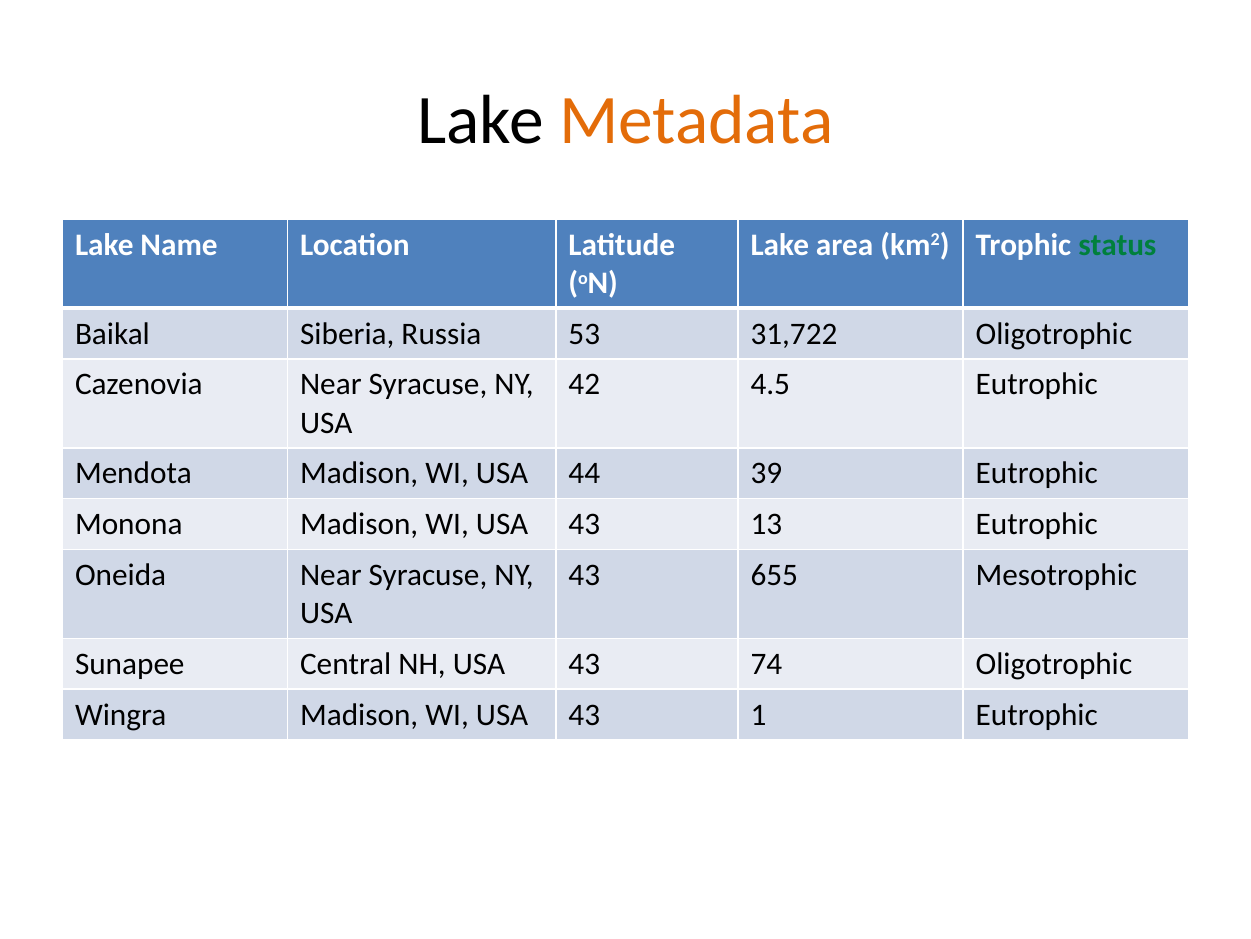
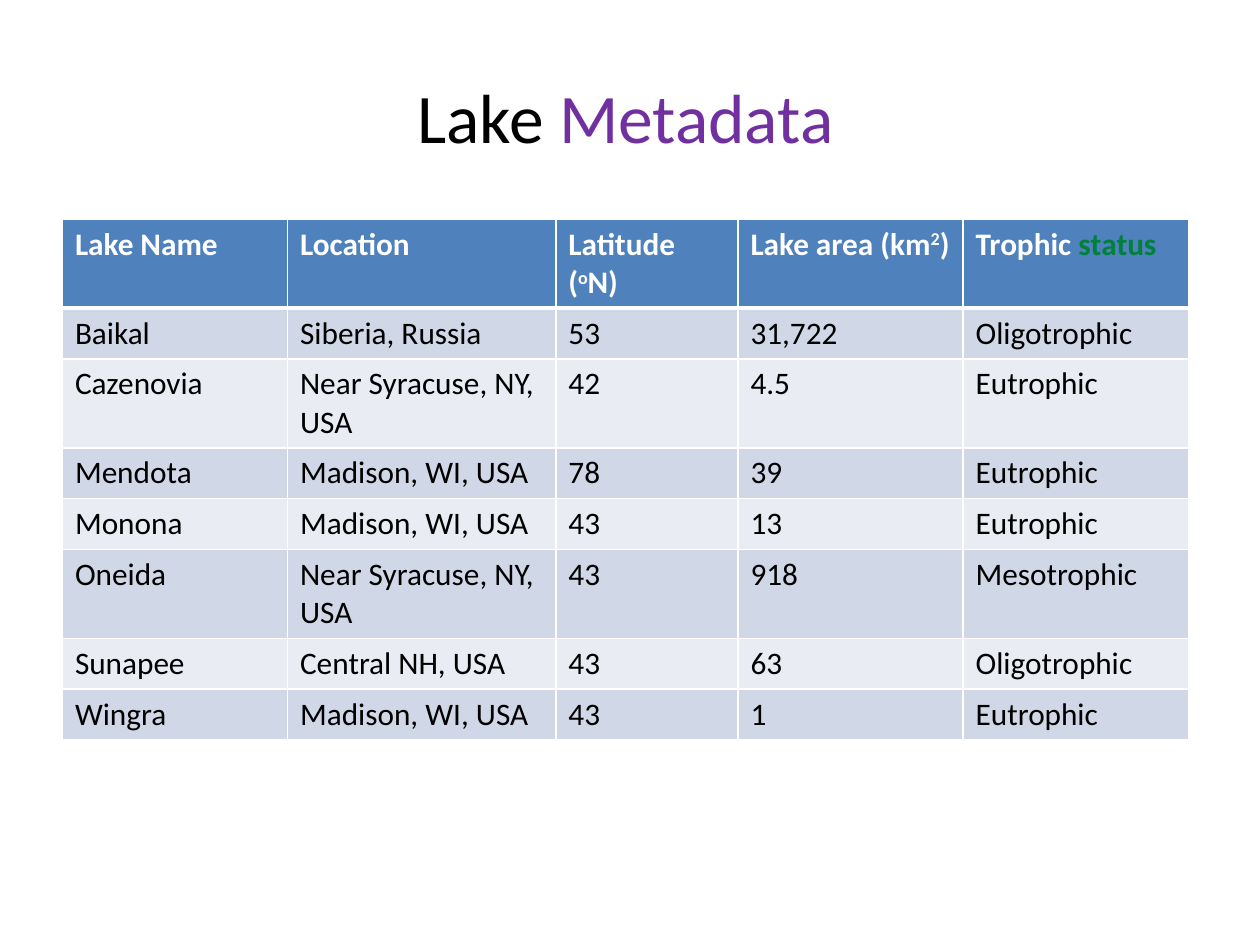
Metadata colour: orange -> purple (696, 121)
44: 44 -> 78 (584, 473)
655: 655 -> 918 (774, 575)
74: 74 -> 63 (766, 664)
